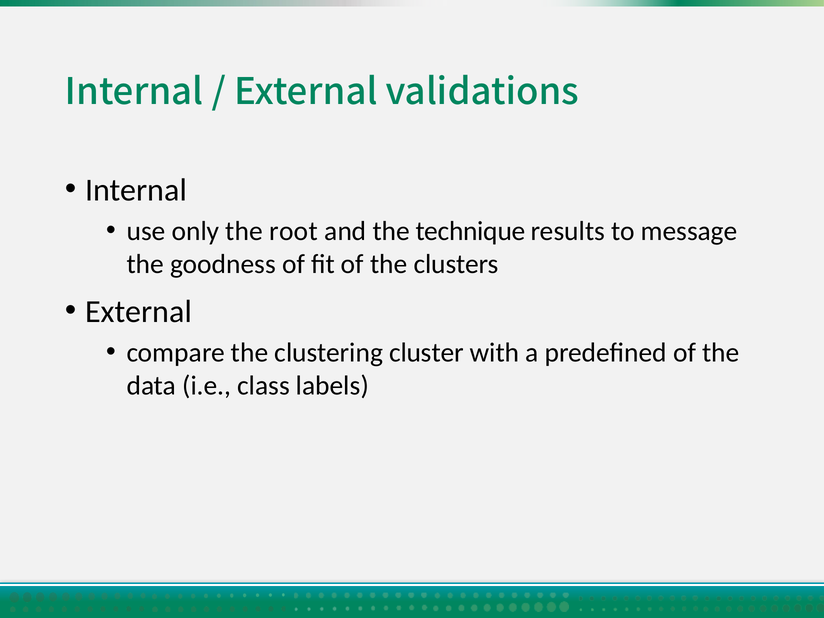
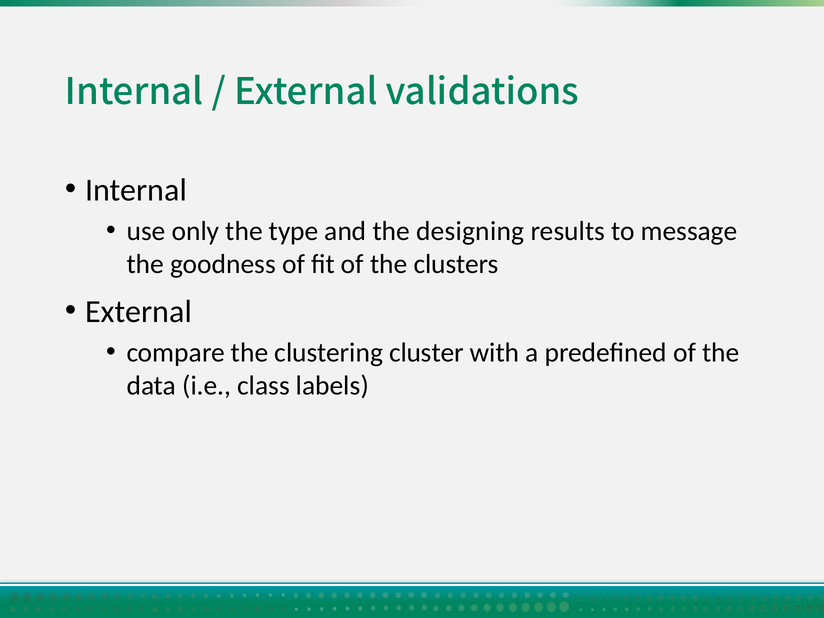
root: root -> type (294, 231)
technique: technique -> designing (470, 231)
